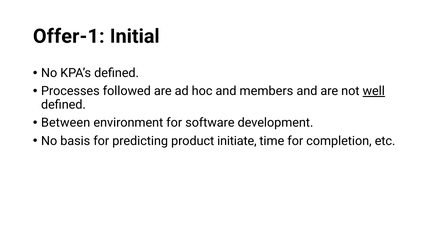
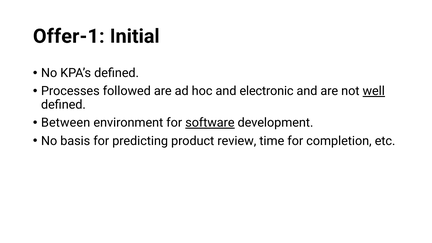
members: members -> electronic (267, 91)
software underline: none -> present (210, 123)
initiate: initiate -> review (237, 141)
